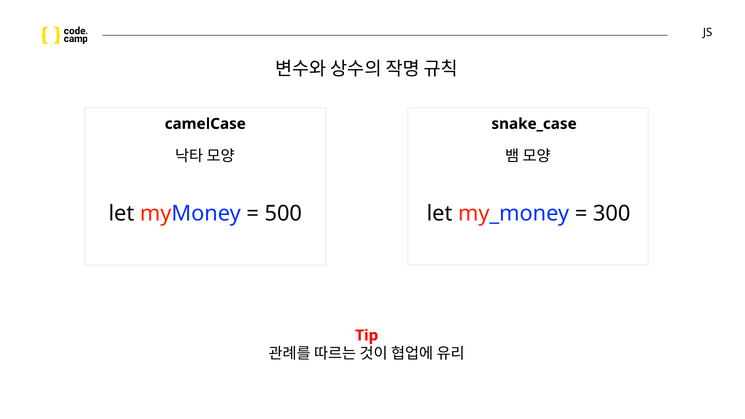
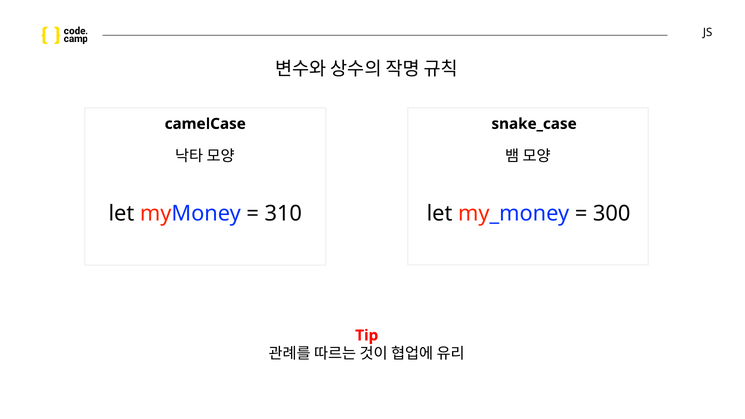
500: 500 -> 310 (283, 213)
